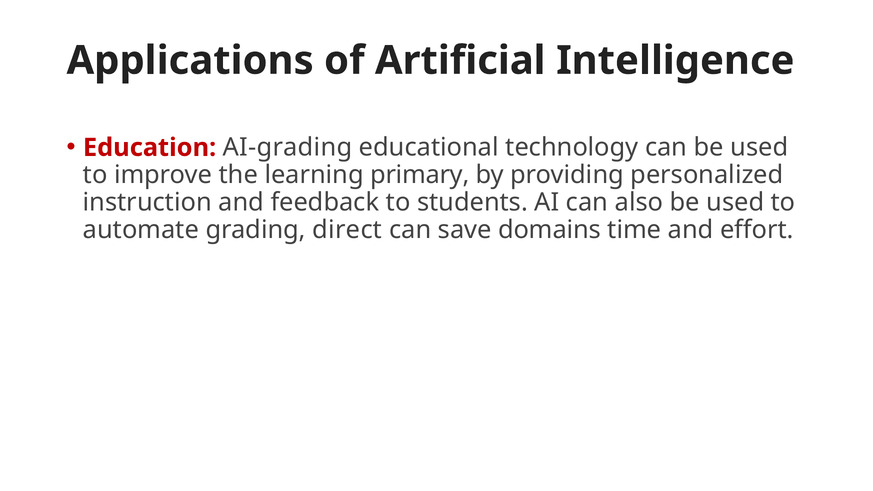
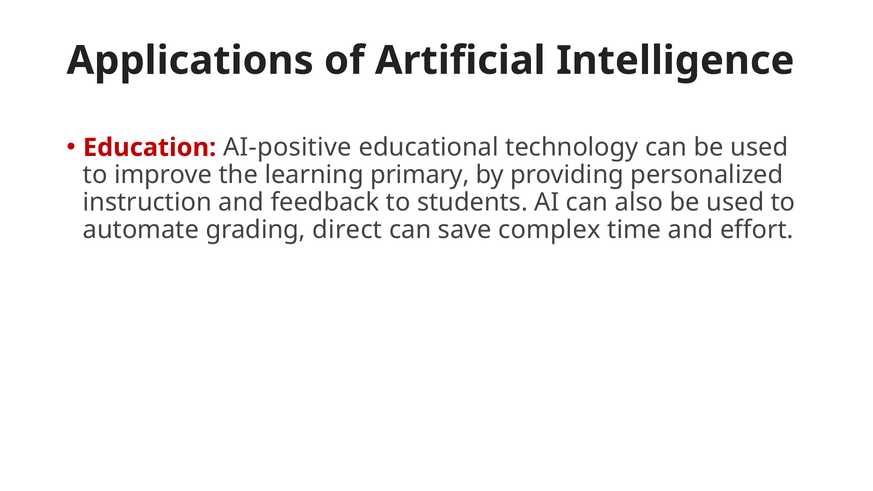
AI-grading: AI-grading -> AI-positive (287, 148)
domains: domains -> complex (549, 230)
